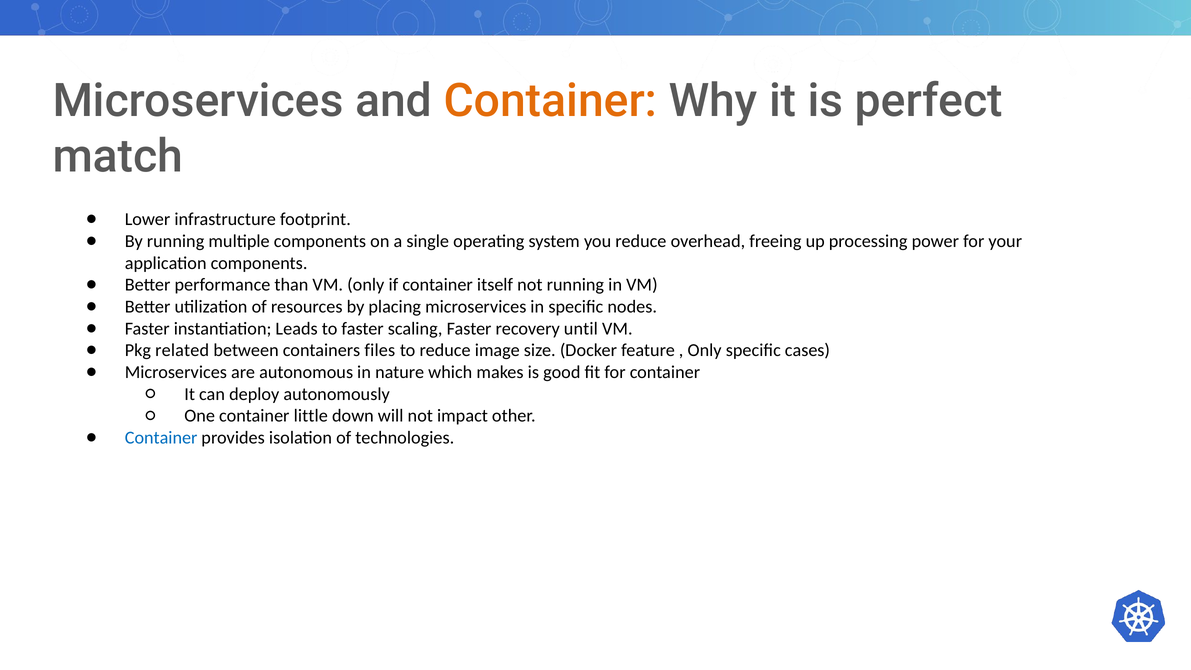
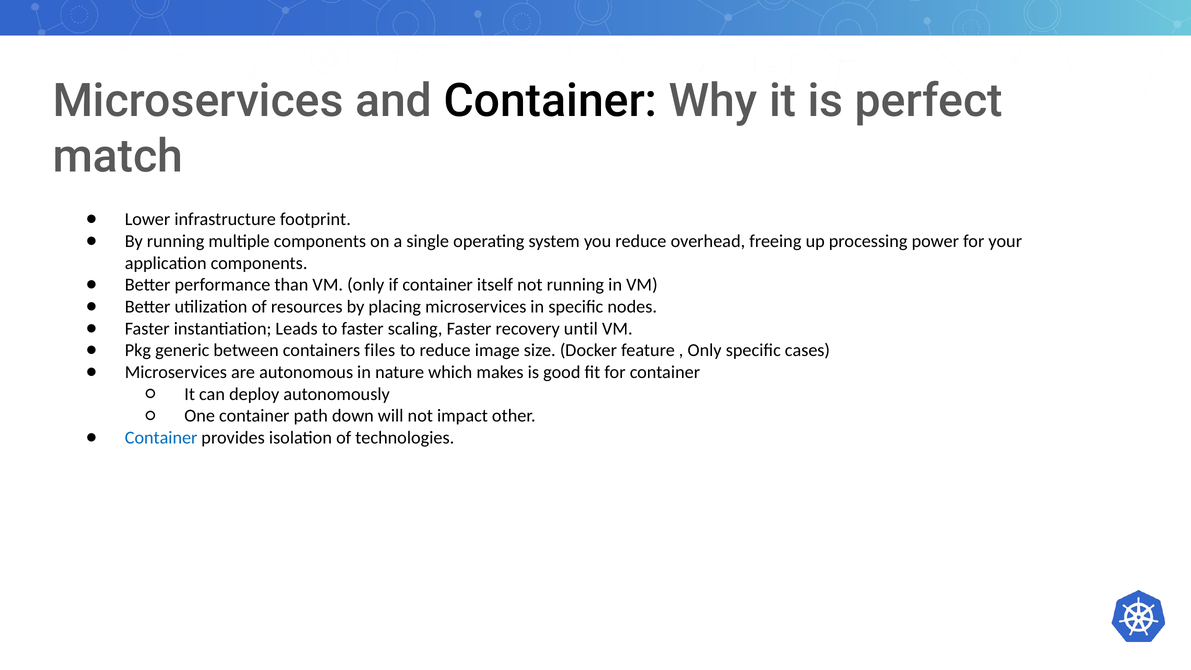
Container colour: orange -> black (550, 101)
related: related -> generic (182, 350)
little: little -> path (311, 416)
